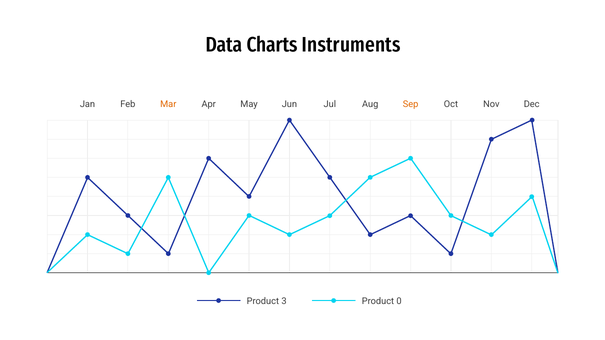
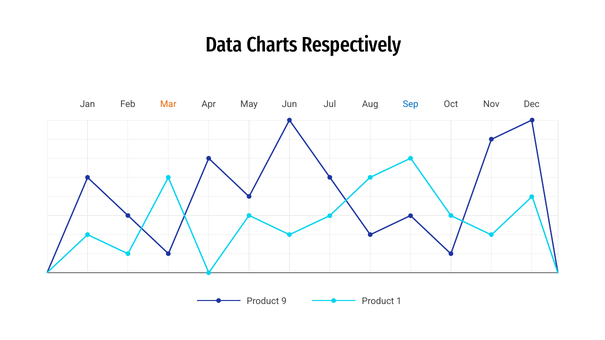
Instruments: Instruments -> Respectively (351, 45)
Sep colour: orange -> blue (411, 104)
3: 3 -> 9 (284, 301)
0: 0 -> 1 (399, 301)
